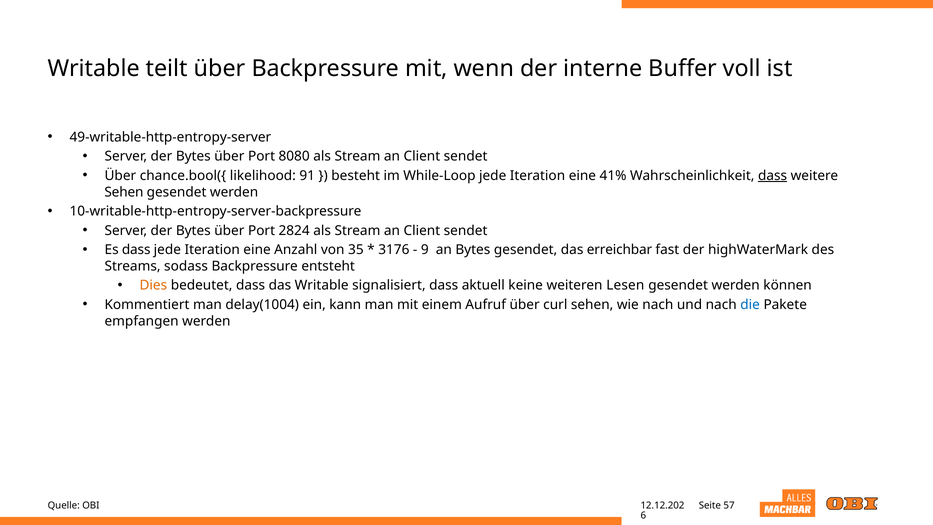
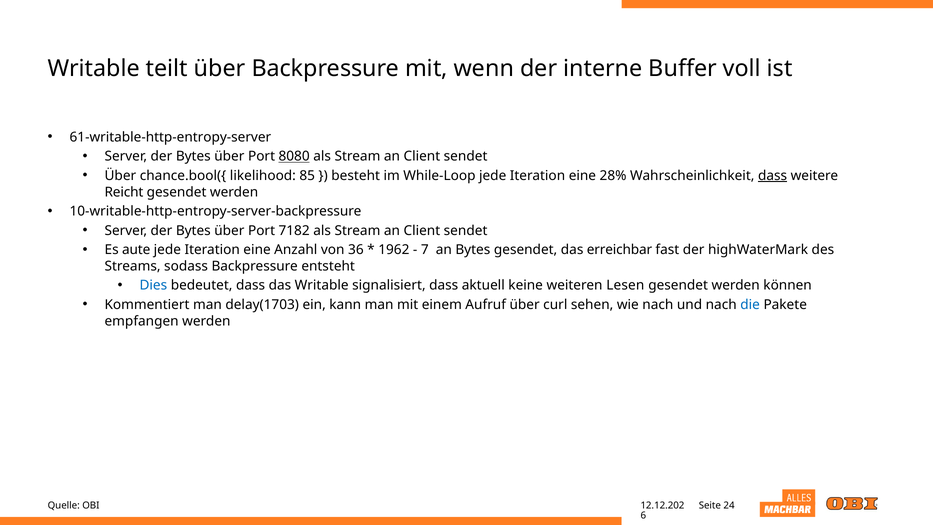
49-writable-http-entropy-server: 49-writable-http-entropy-server -> 61-writable-http-entropy-server (170, 137)
8080 underline: none -> present (294, 156)
91: 91 -> 85 (307, 176)
41%: 41% -> 28% (613, 176)
Sehen: Sehen -> Reicht (124, 192)
2824: 2824 -> 7182 (294, 231)
Es dass: dass -> aute (136, 250)
35: 35 -> 36 (356, 250)
3176: 3176 -> 1962 (394, 250)
9: 9 -> 7 (425, 250)
Dies colour: orange -> blue (153, 285)
delay(1004: delay(1004 -> delay(1703 (262, 305)
57: 57 -> 24 (729, 506)
